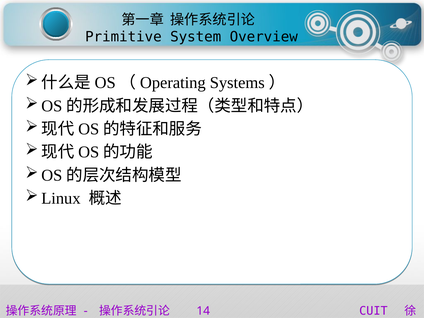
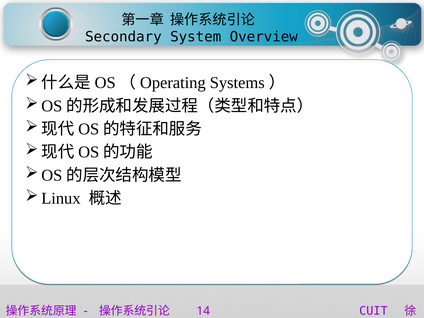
Primitive: Primitive -> Secondary (123, 37)
